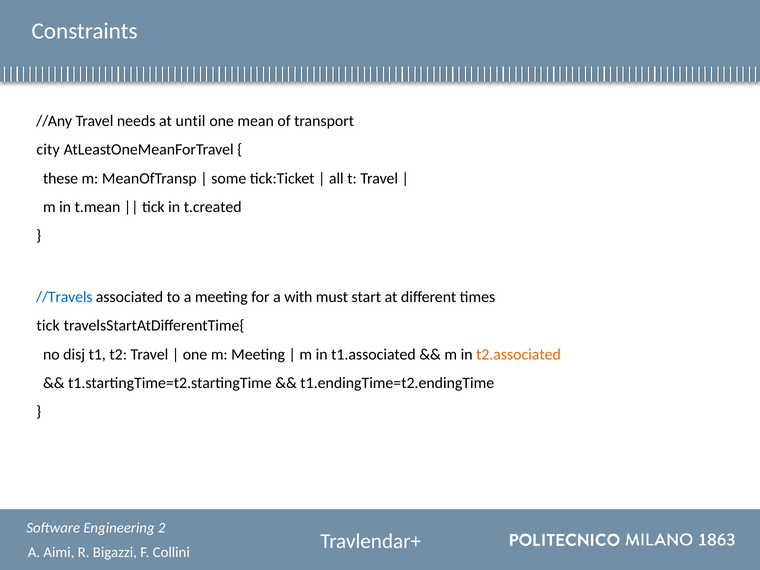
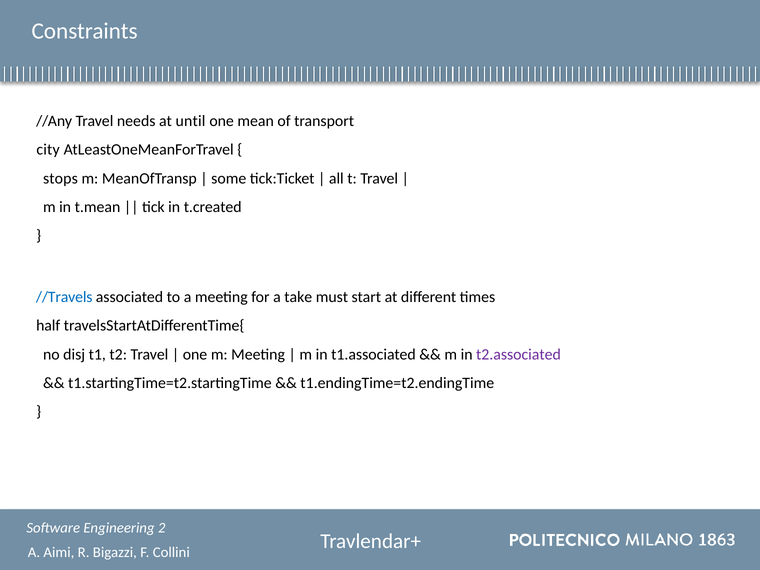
these: these -> stops (60, 178)
with: with -> take (298, 297)
tick: tick -> half (48, 326)
t2.associated colour: orange -> purple (518, 354)
